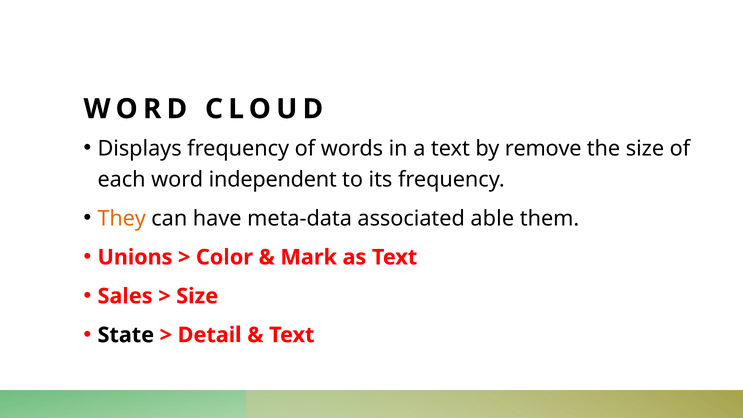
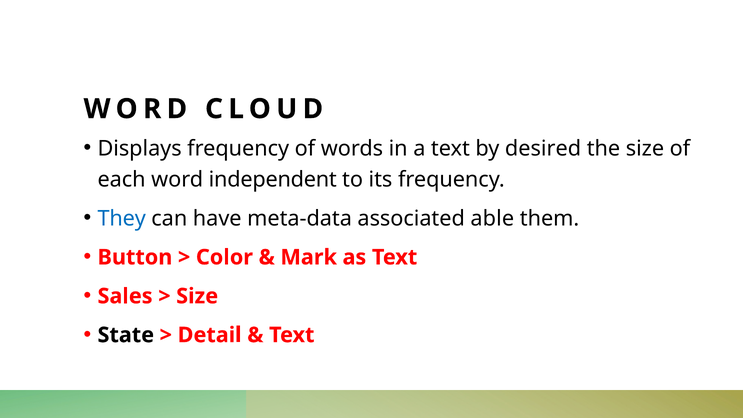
remove: remove -> desired (543, 148)
They colour: orange -> blue (122, 218)
Unions: Unions -> Button (135, 257)
